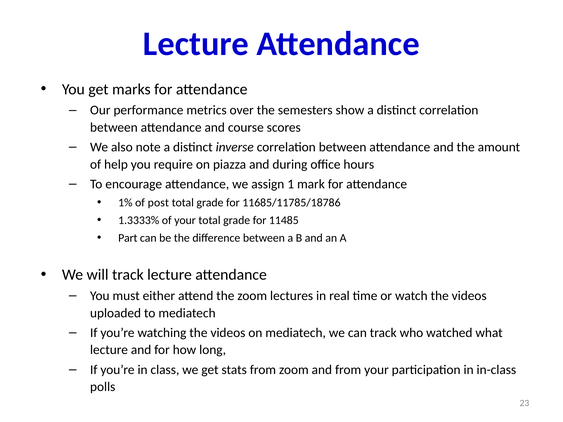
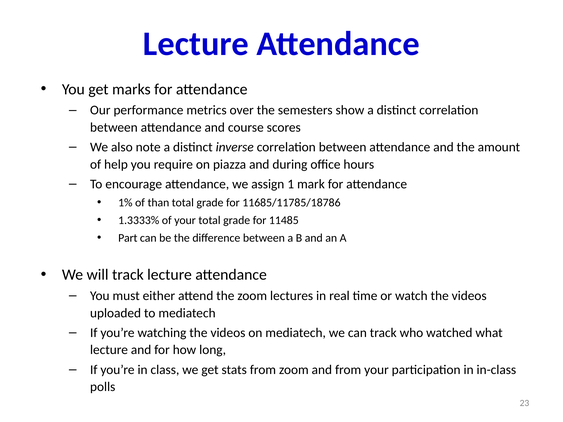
post: post -> than (158, 203)
